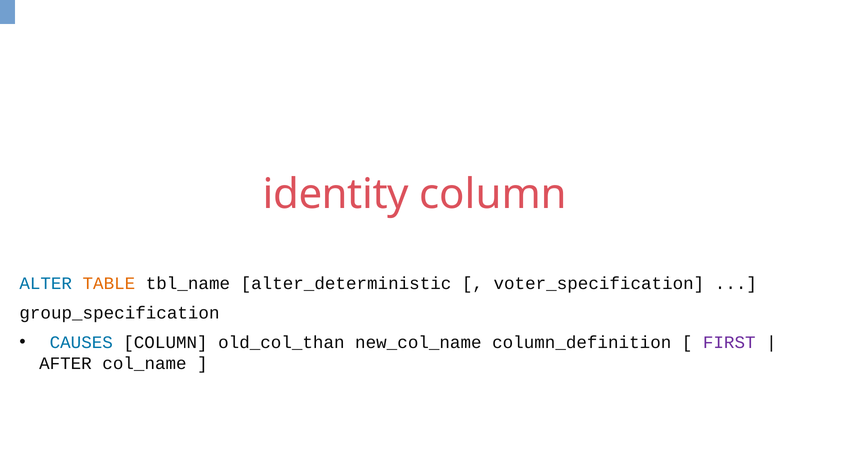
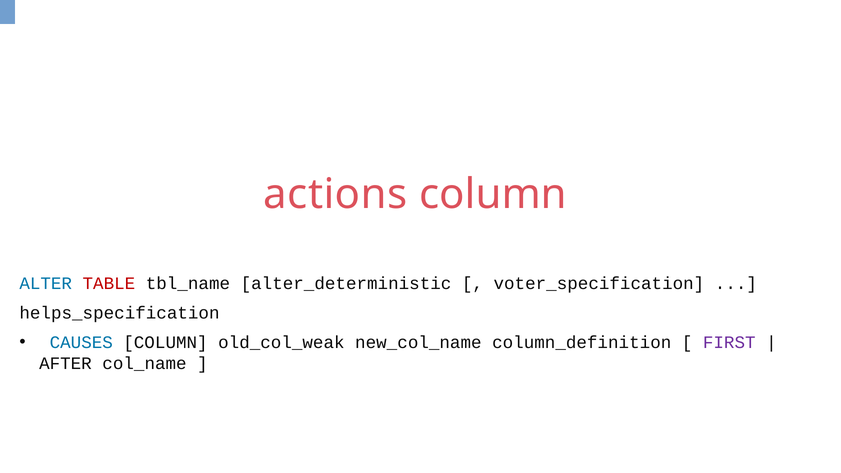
identity: identity -> actions (335, 194)
TABLE colour: orange -> red (109, 284)
group_specification: group_specification -> helps_specification (119, 313)
old_col_than: old_col_than -> old_col_weak (281, 342)
